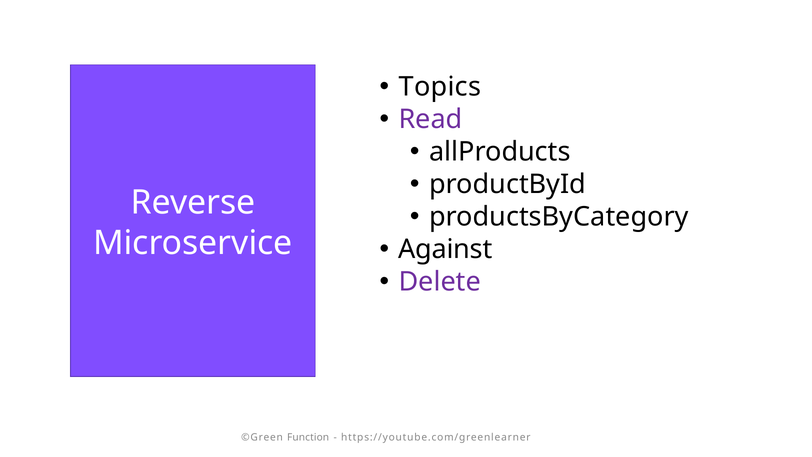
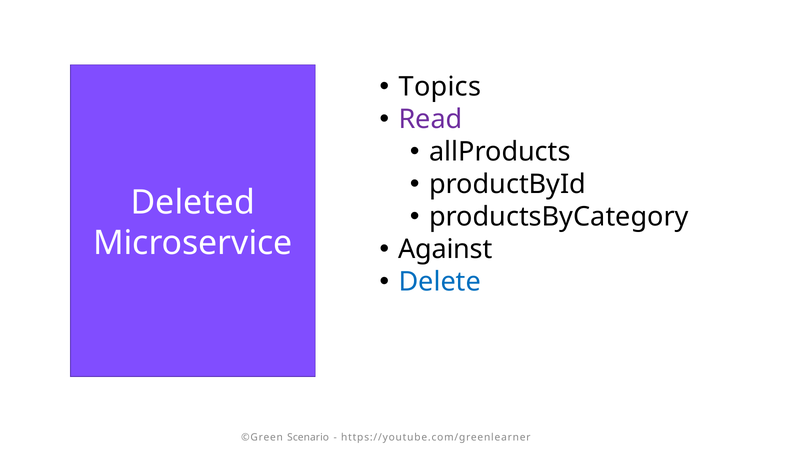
Reverse: Reverse -> Deleted (193, 203)
Delete colour: purple -> blue (440, 282)
Function: Function -> Scenario (308, 437)
